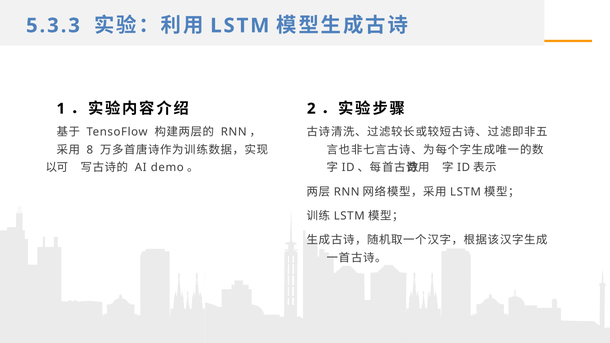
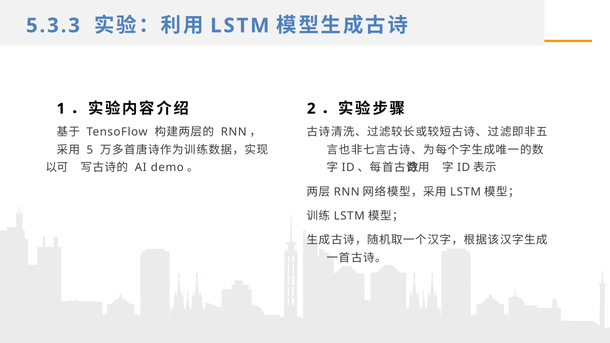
8: 8 -> 5 (90, 150)
